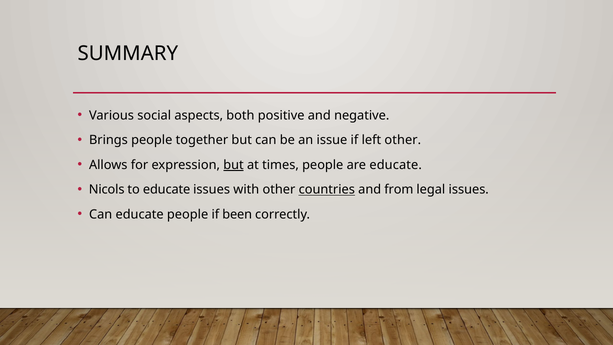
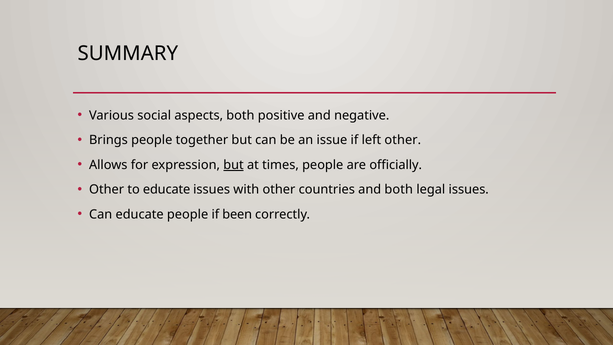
are educate: educate -> officially (396, 165)
Nicols: Nicols -> Other (107, 190)
countries underline: present -> none (327, 190)
and from: from -> both (399, 190)
